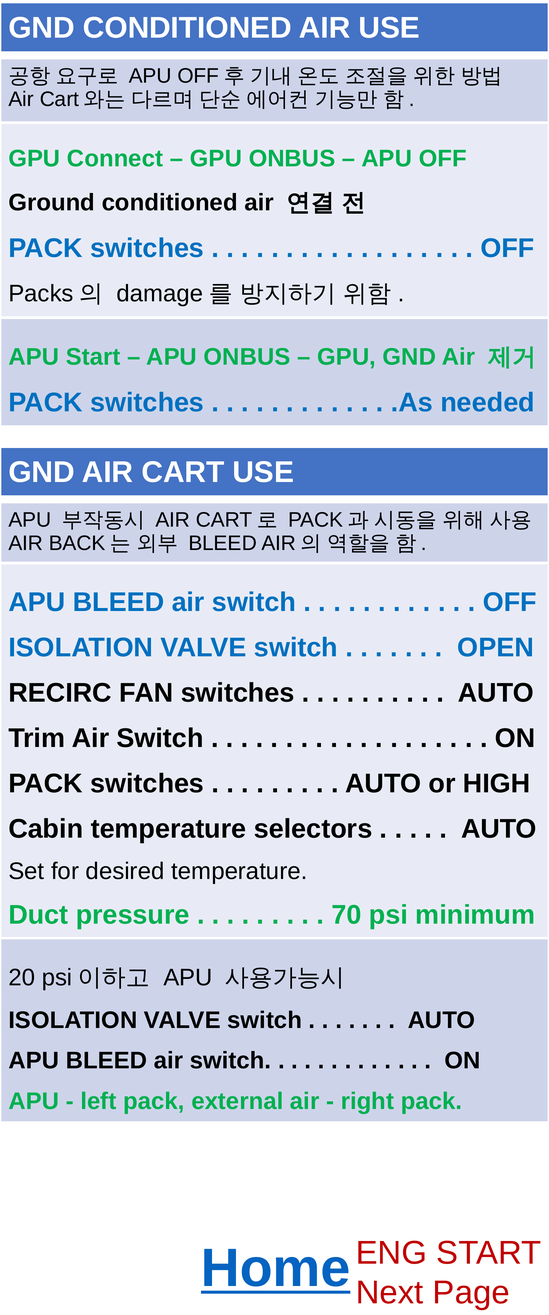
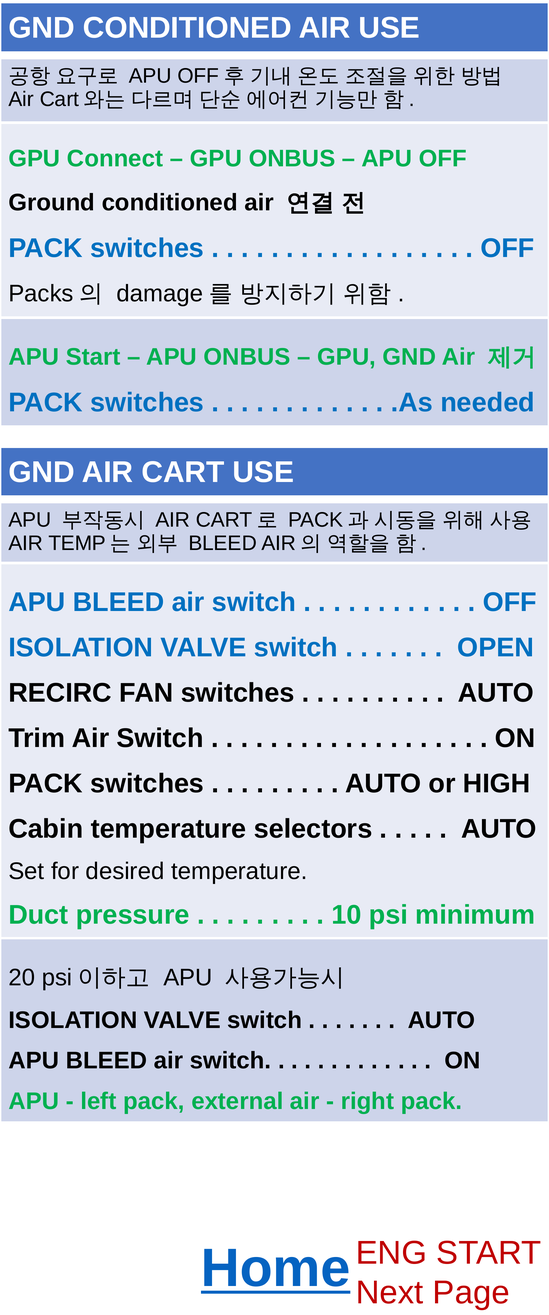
BACK: BACK -> TEMP (77, 543)
70: 70 -> 10 (347, 914)
